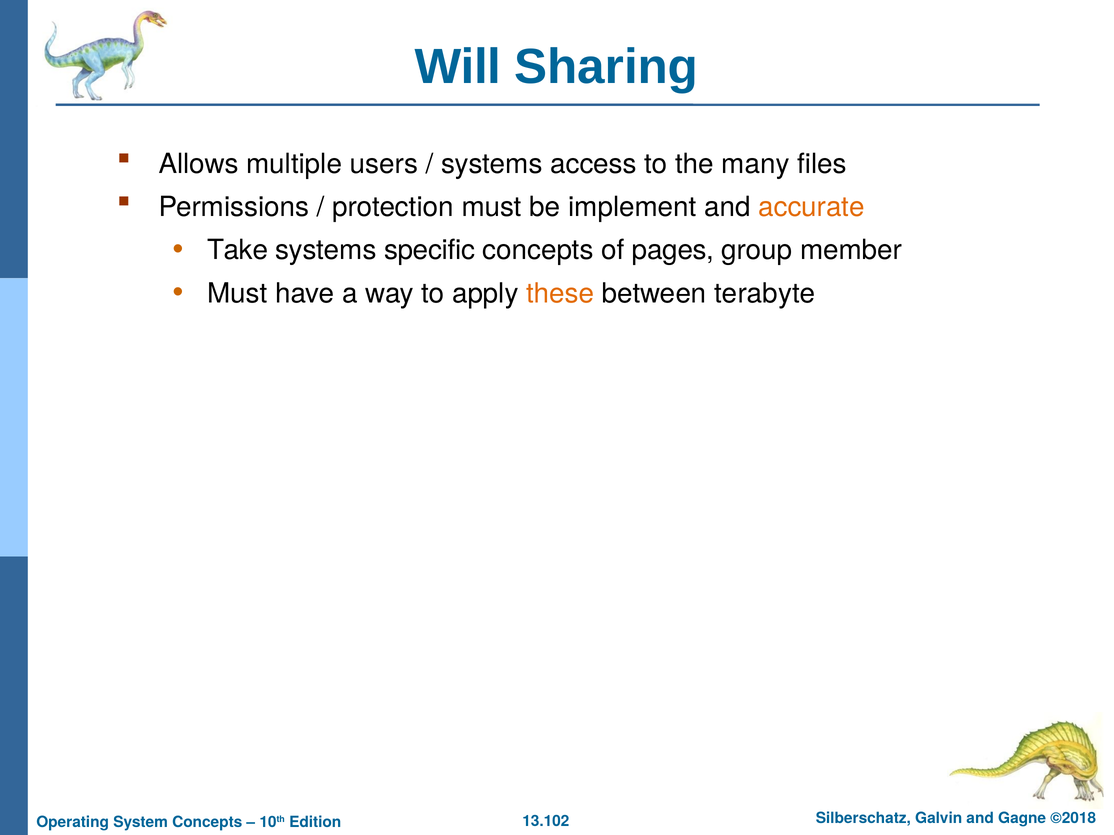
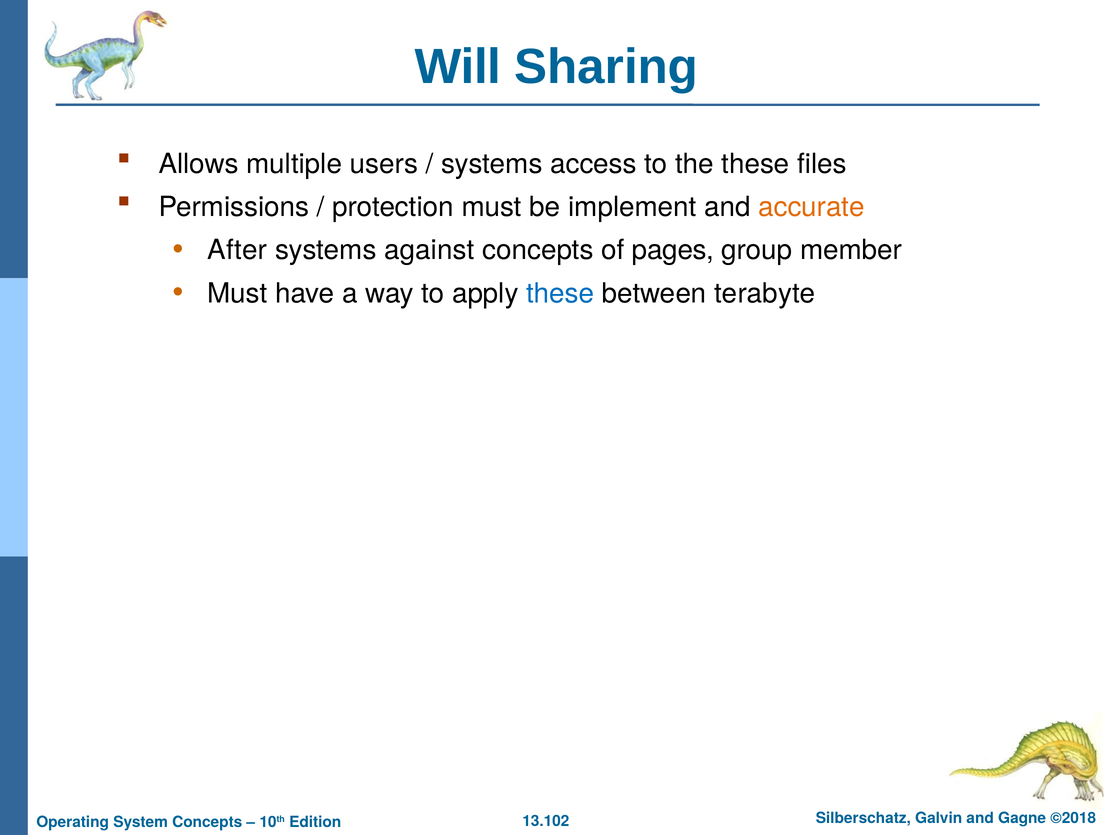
the many: many -> these (755, 164)
Take: Take -> After (237, 250)
specific: specific -> against (429, 250)
these colour: orange -> blue (560, 294)
